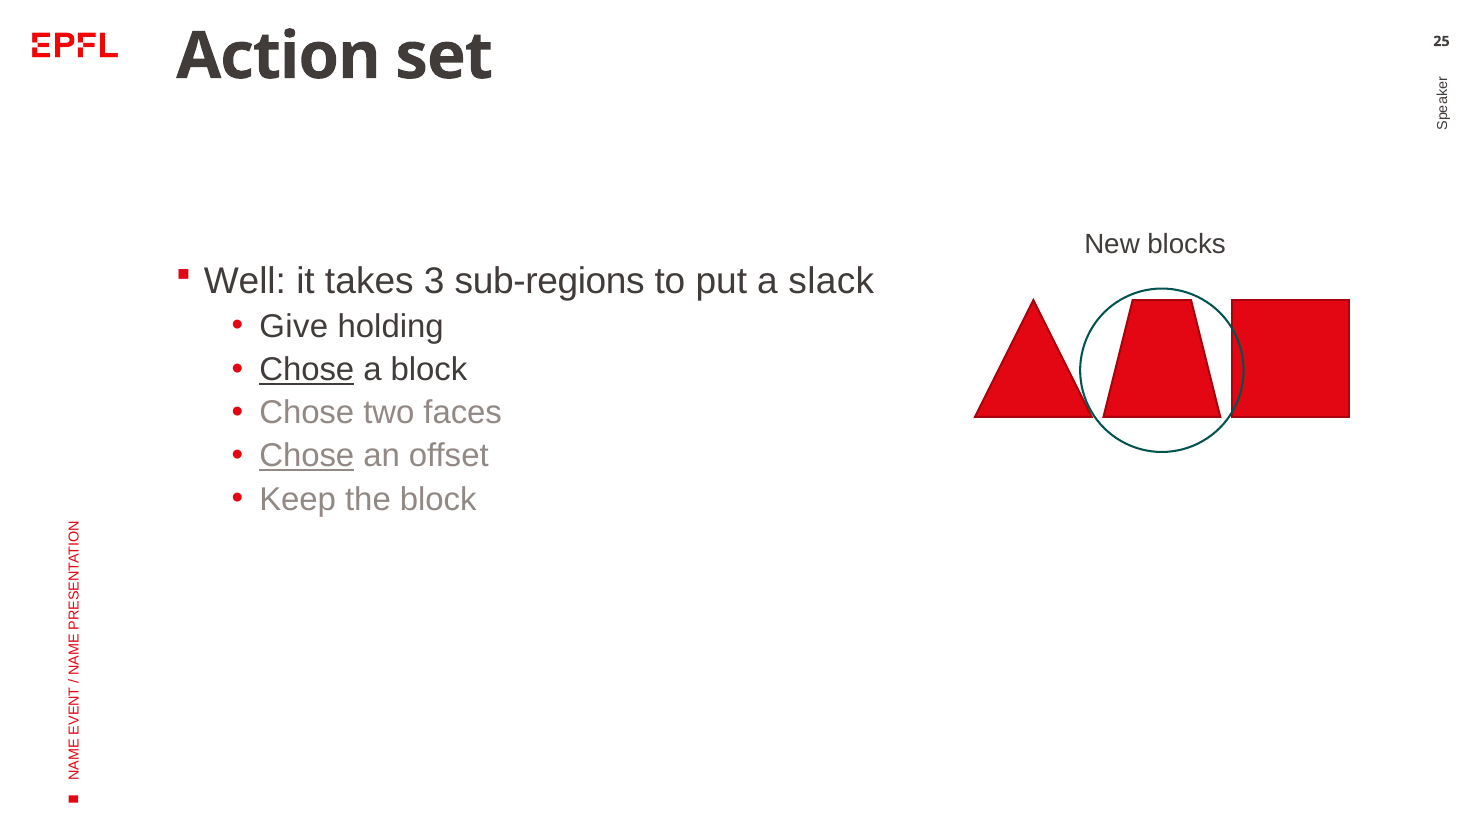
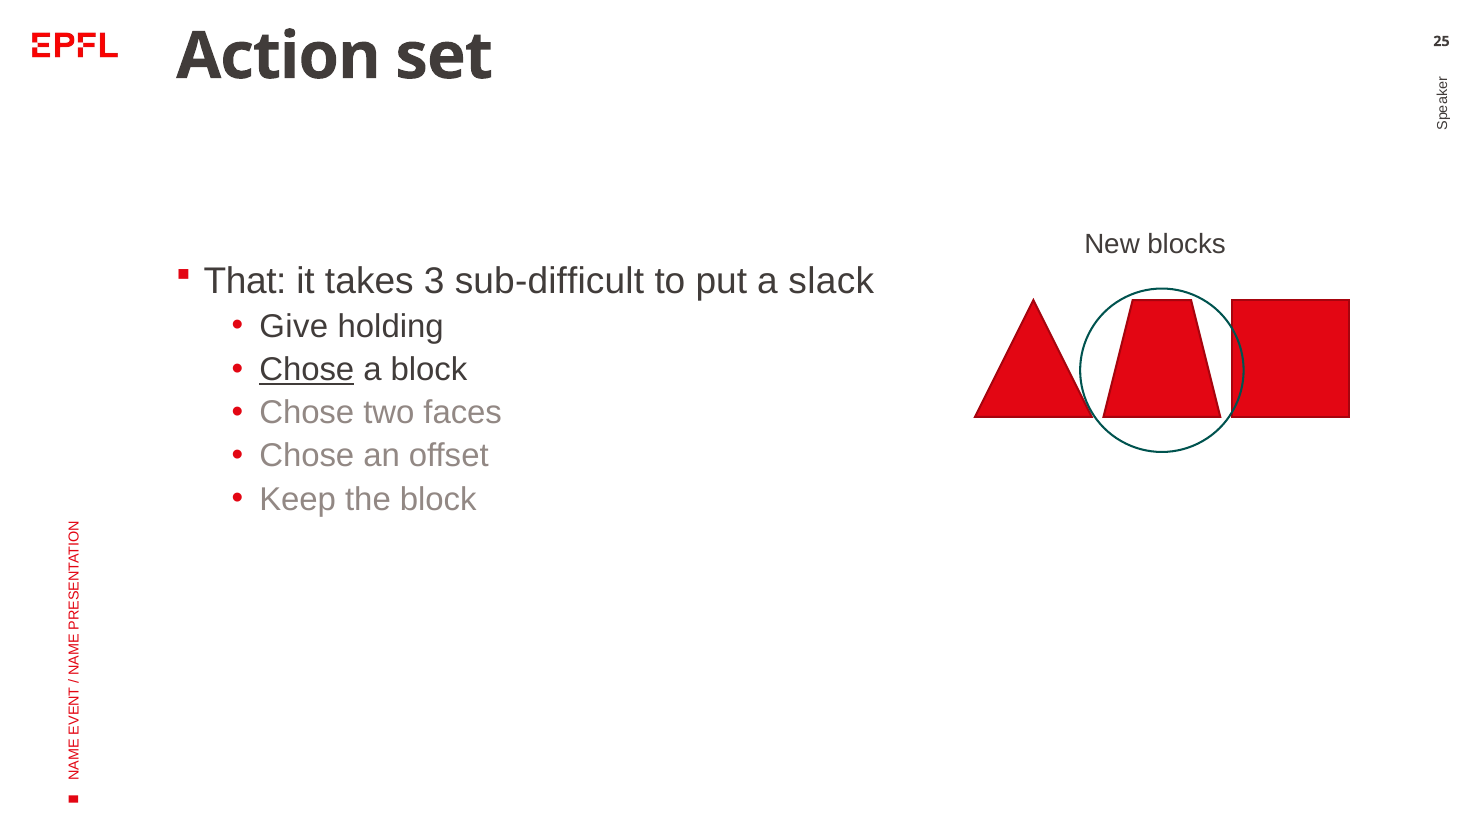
Well: Well -> That (245, 281)
sub-regions: sub-regions -> sub-difficult (549, 281)
Chose underline: present -> none (307, 456)
